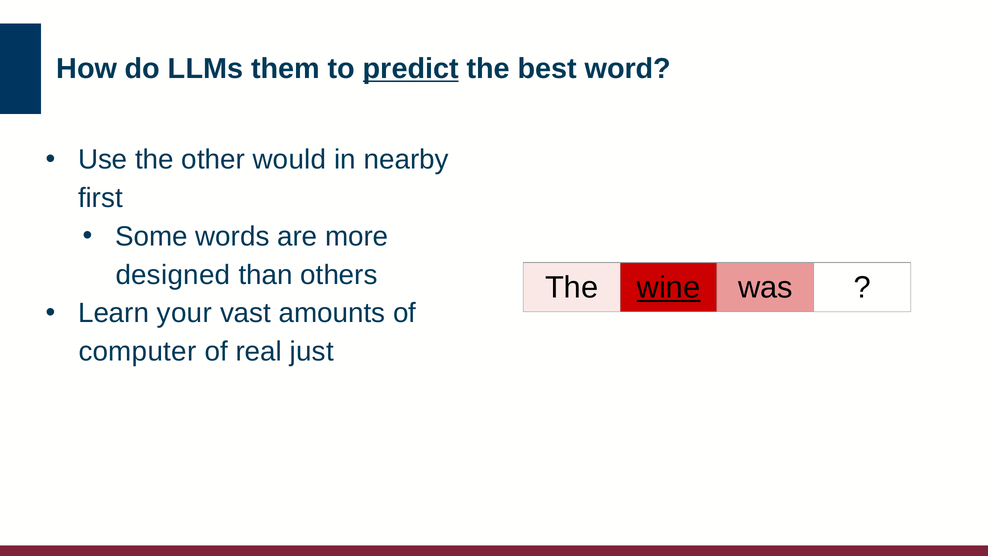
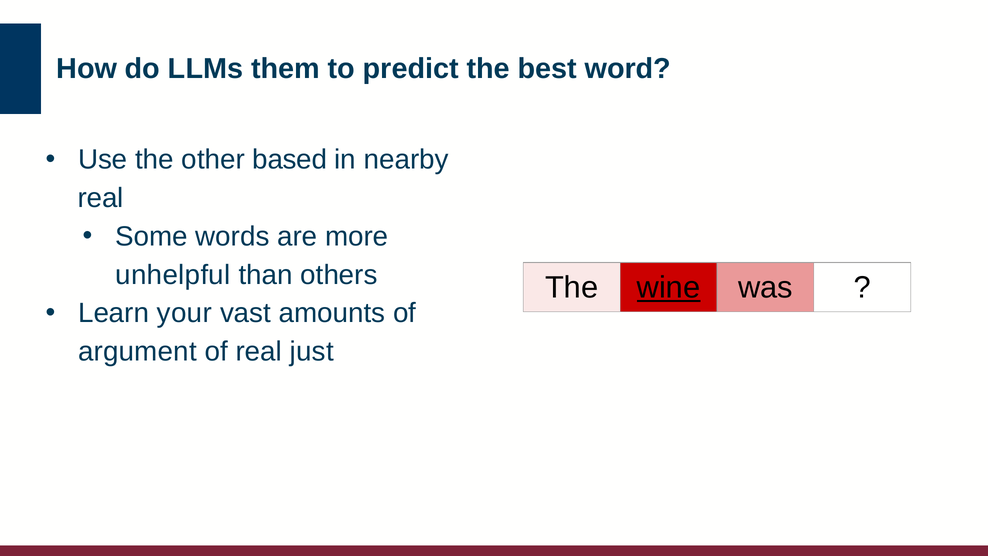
predict underline: present -> none (411, 69)
would: would -> based (290, 160)
first: first -> real (101, 198)
designed: designed -> unhelpful (173, 275)
computer: computer -> argument (137, 352)
